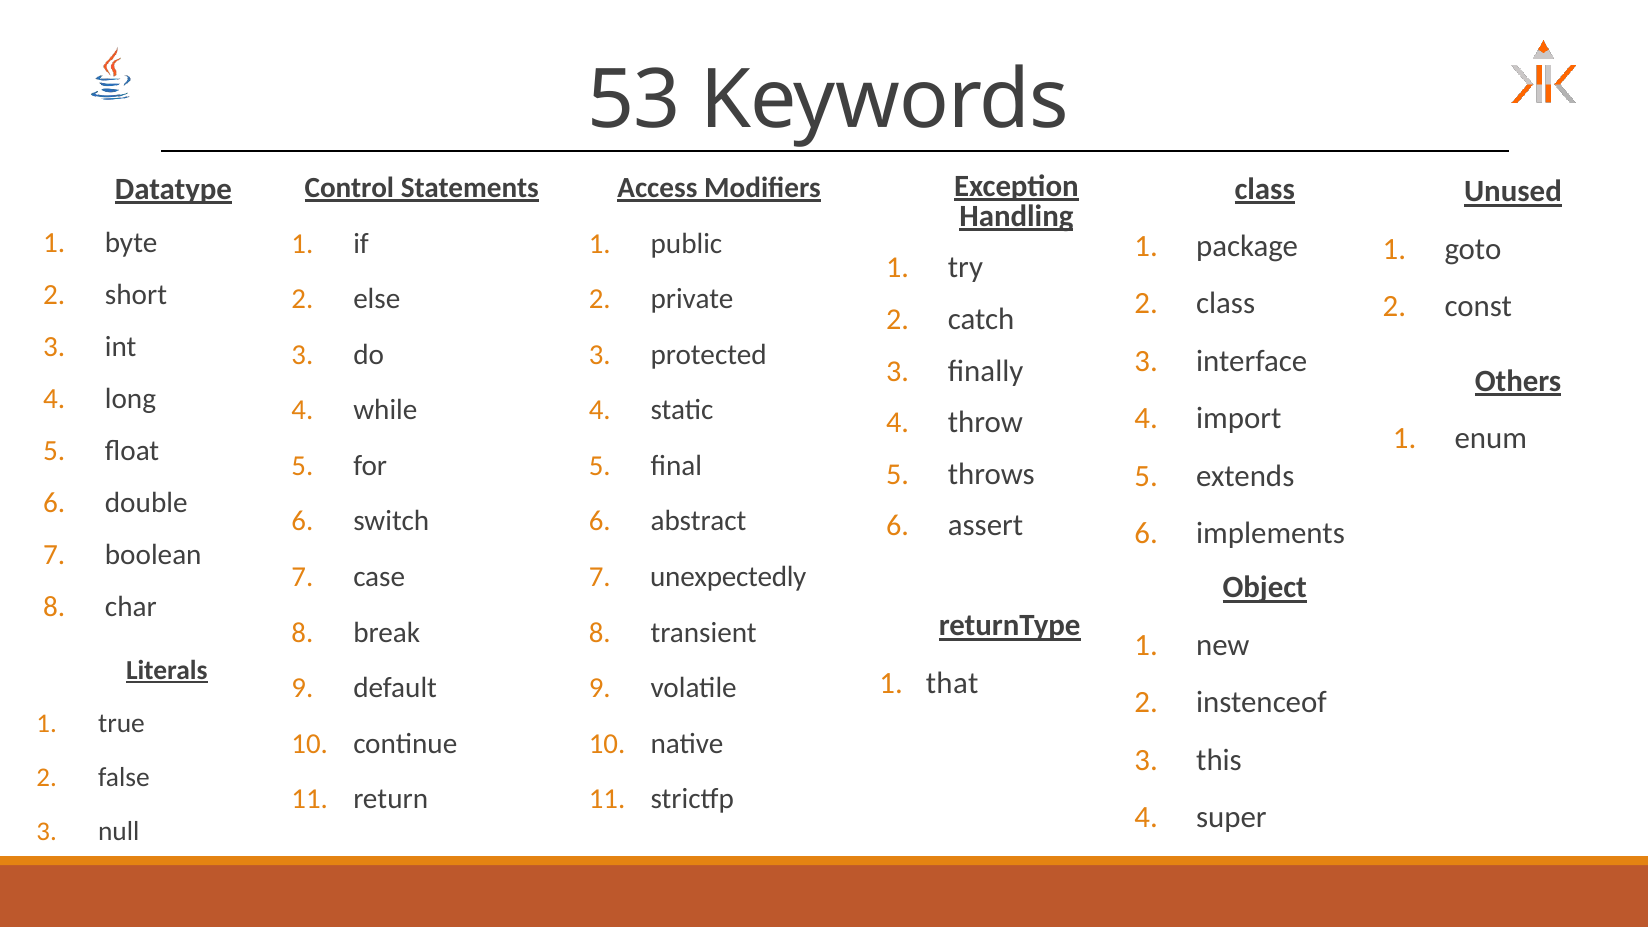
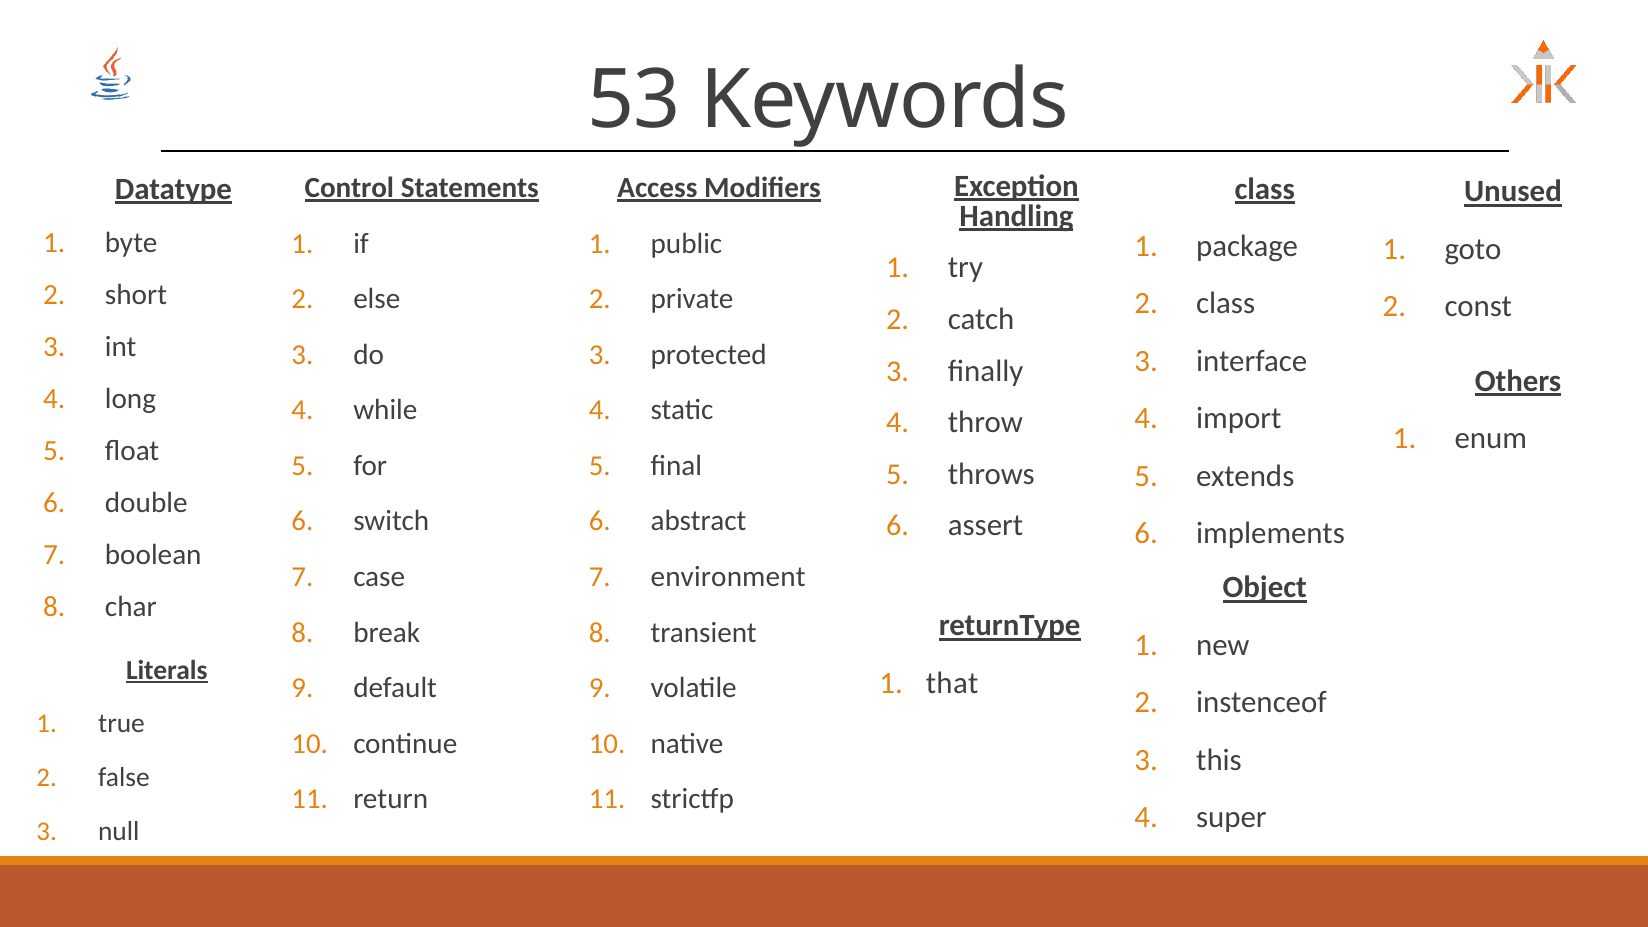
unexpectedly: unexpectedly -> environment (728, 577)
